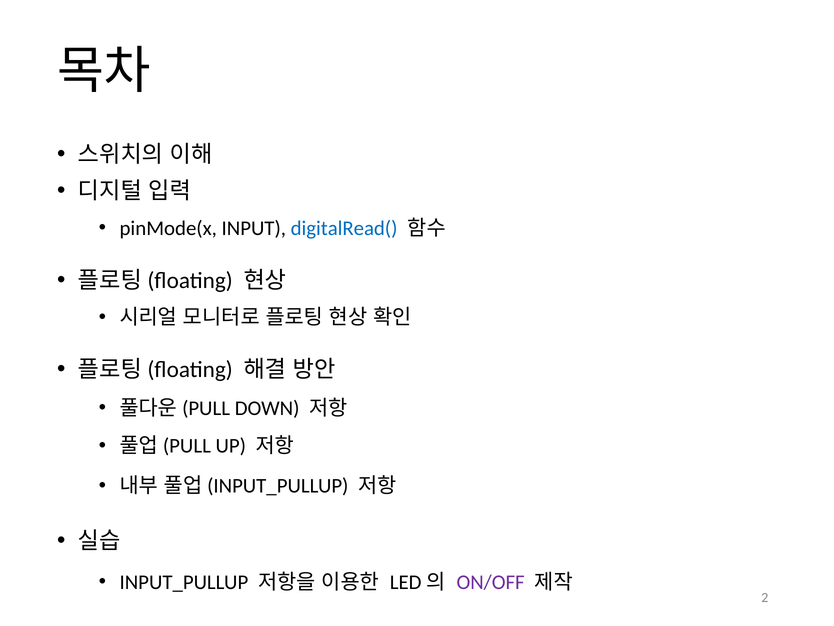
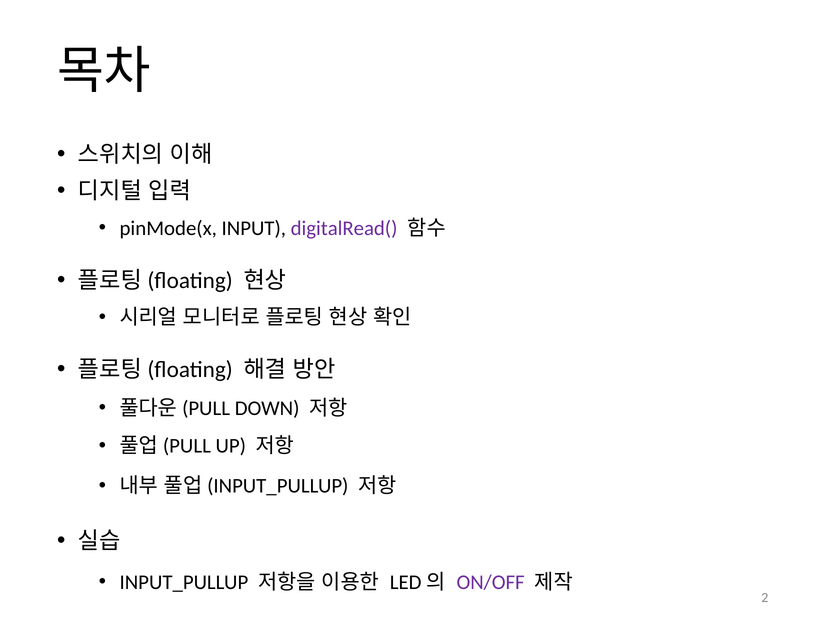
digitalRead( colour: blue -> purple (344, 228)
